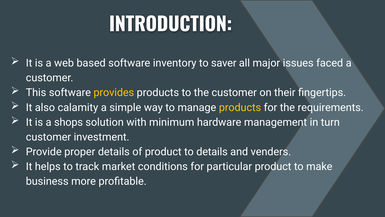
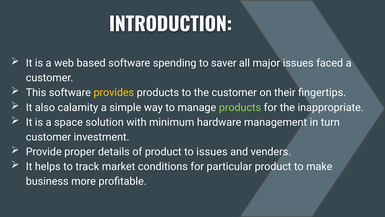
inventory: inventory -> spending (175, 63)
products colour: yellow -> light green (240, 107)
requirements: requirements -> inappropriate (331, 107)
shops: shops -> space (68, 122)
to details: details -> issues (212, 152)
